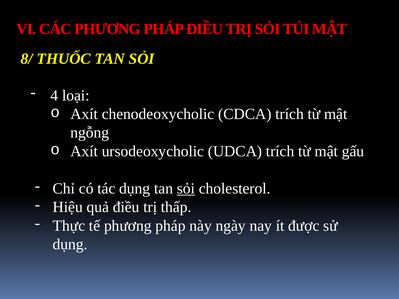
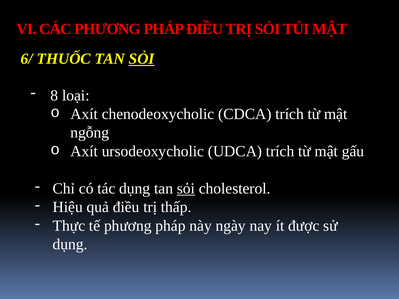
8/: 8/ -> 6/ (27, 59)
SỎI underline: none -> present (142, 59)
4: 4 -> 8 (54, 95)
